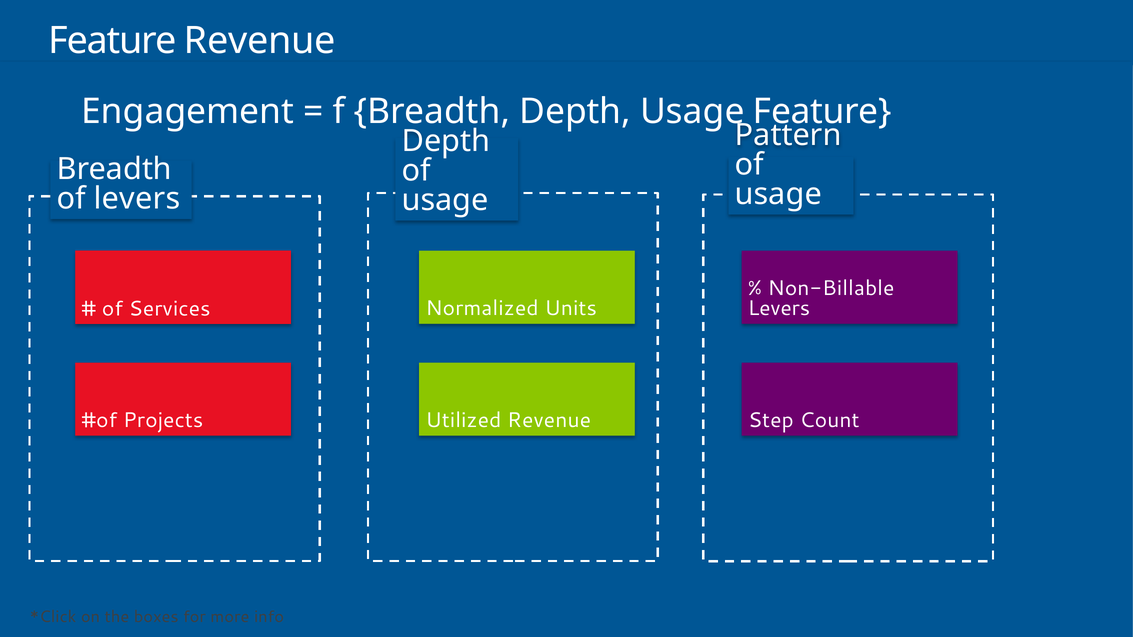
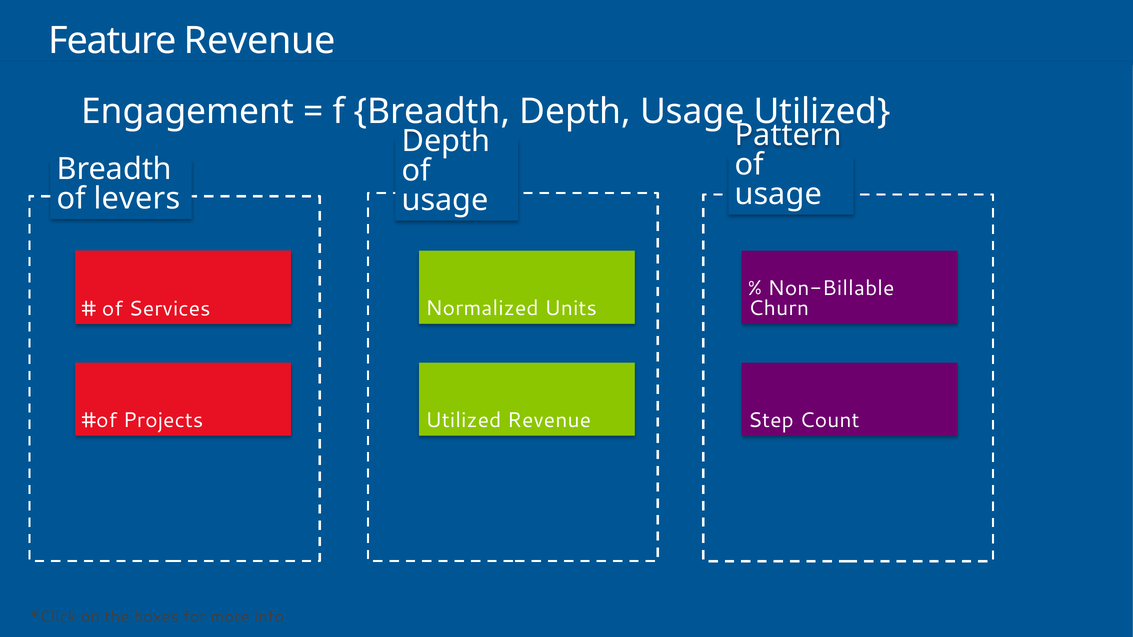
Usage Feature: Feature -> Utilized (822, 112)
Levers: Levers -> Churn (779, 309)
